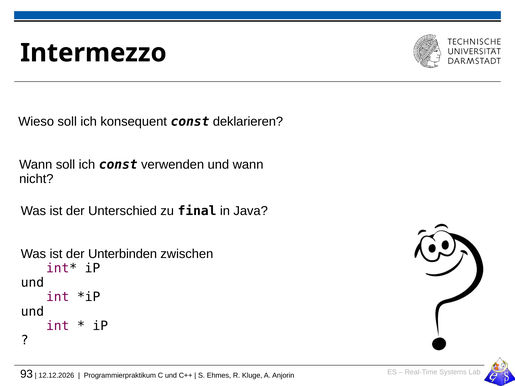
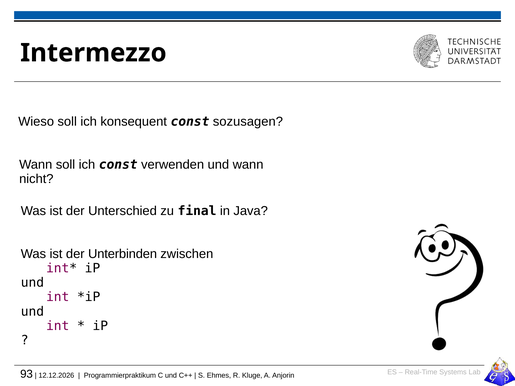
deklarieren: deklarieren -> sozusagen (248, 122)
